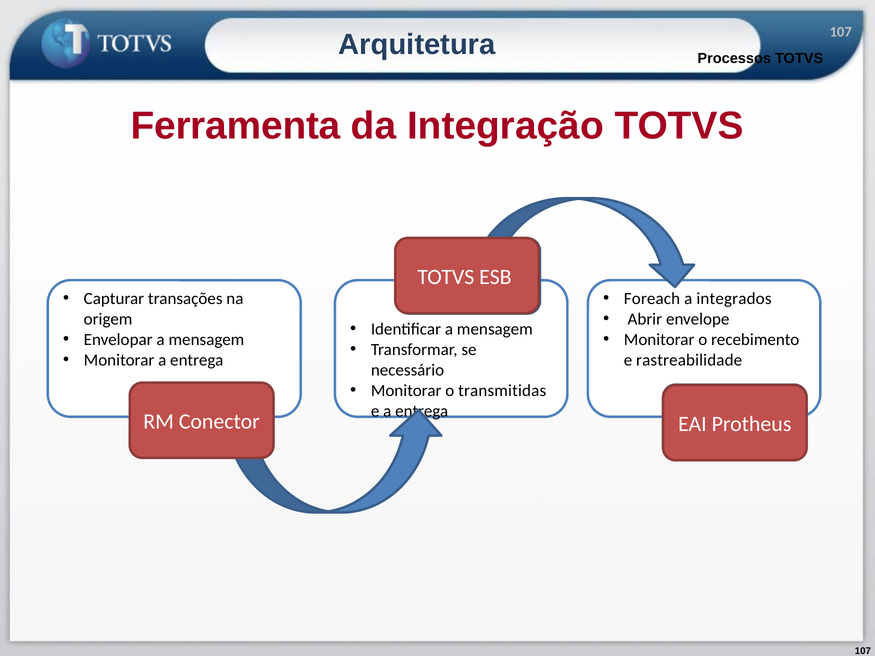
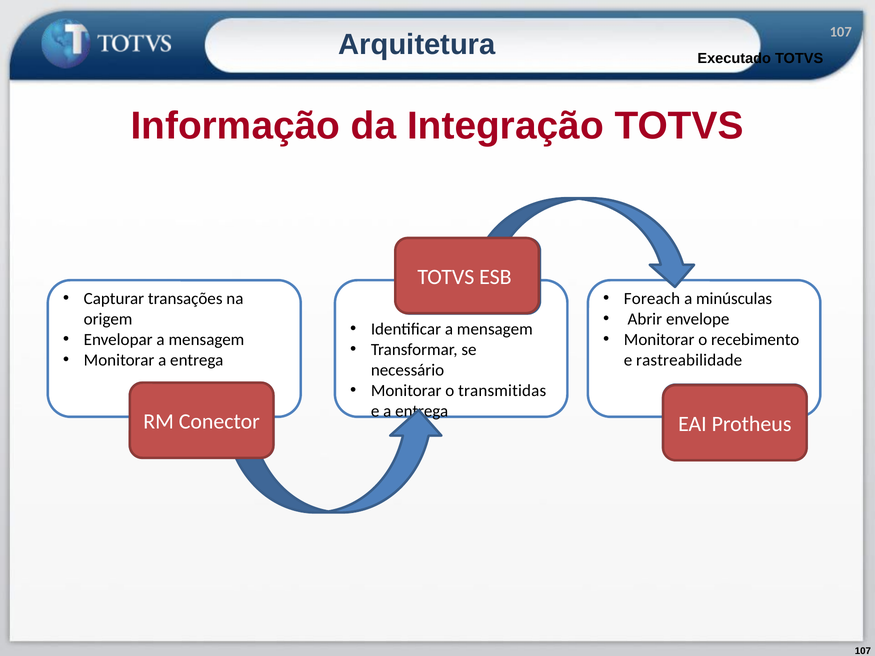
Processos: Processos -> Executado (734, 59)
Ferramenta: Ferramenta -> Informação (235, 126)
integrados: integrados -> minúsculas (734, 299)
